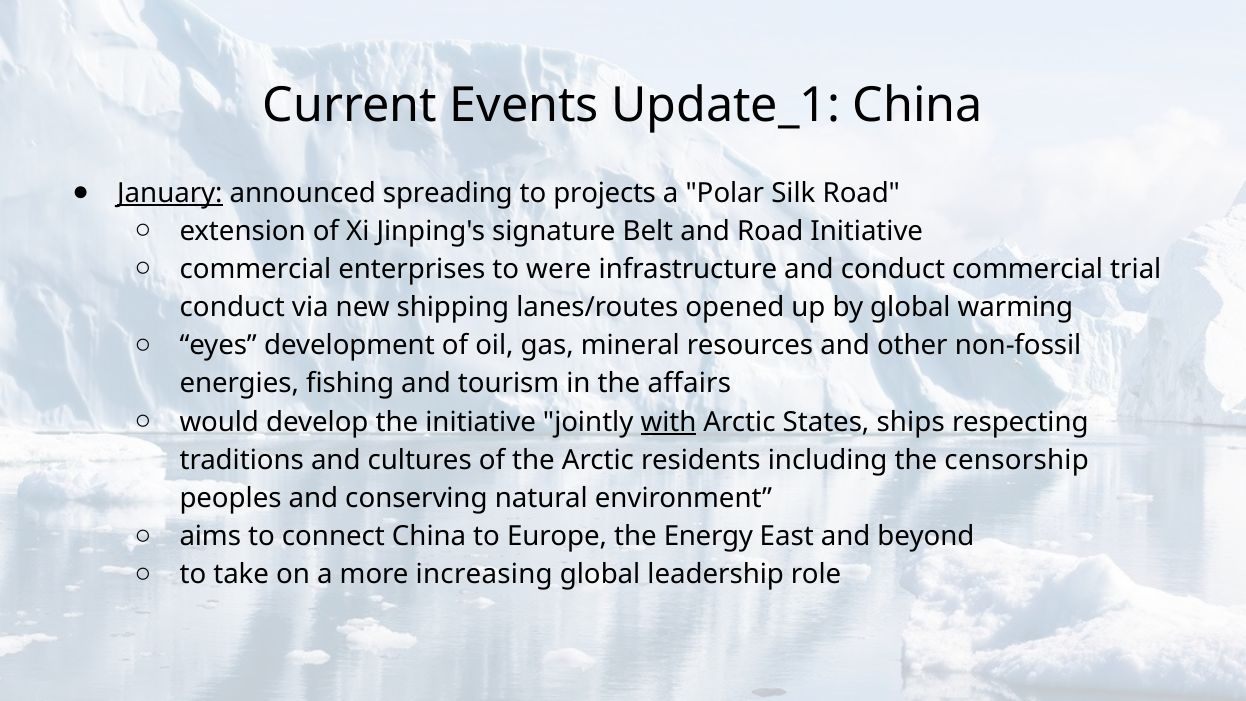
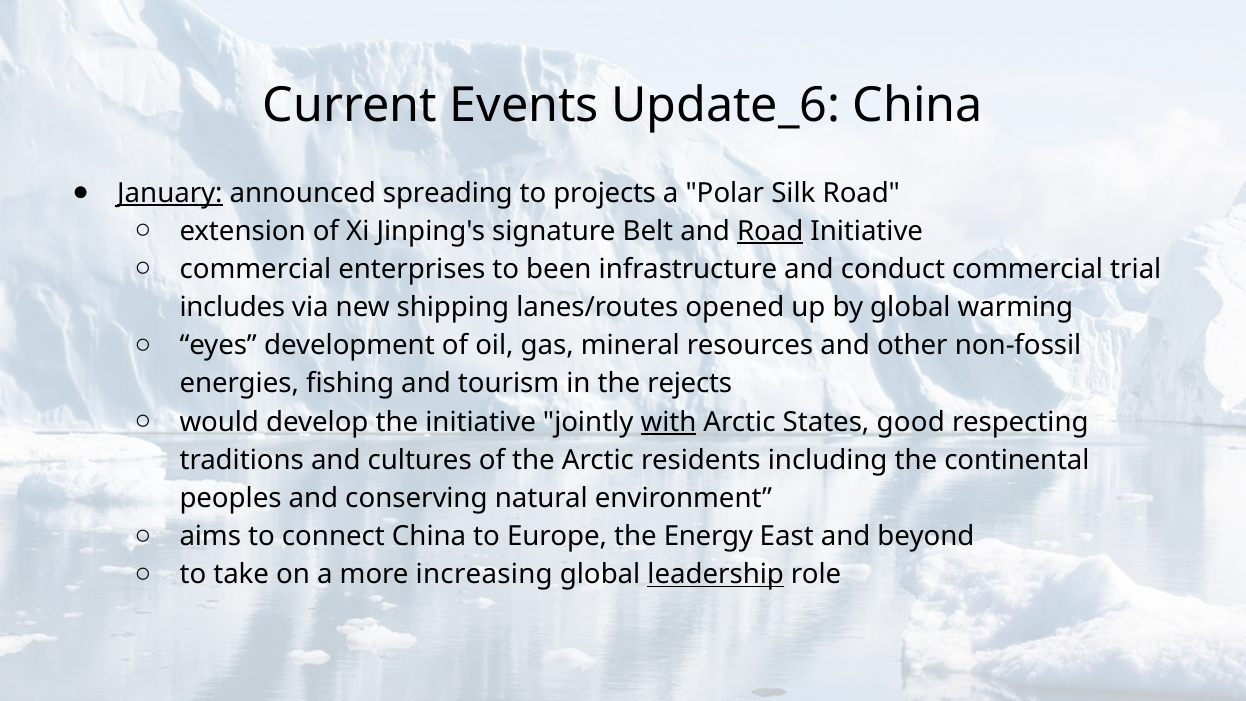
Update_1: Update_1 -> Update_6 (726, 106)
Road underline: none -> present (770, 231)
were: were -> been (559, 269)
conduct: conduct -> includes (232, 307)
affairs: affairs -> rejects (690, 384)
ships: ships -> good (911, 422)
censorship: censorship -> continental (1017, 460)
leadership underline: none -> present (716, 575)
